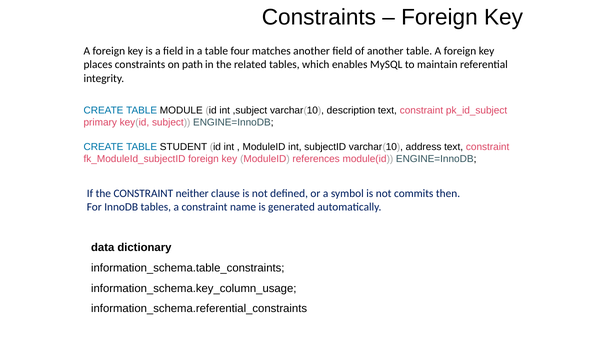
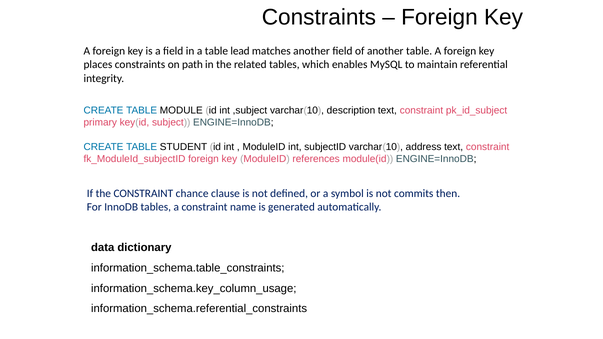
four: four -> lead (240, 51)
neither: neither -> chance (192, 194)
